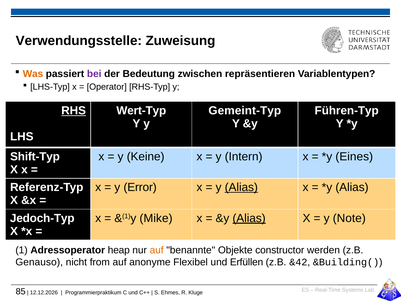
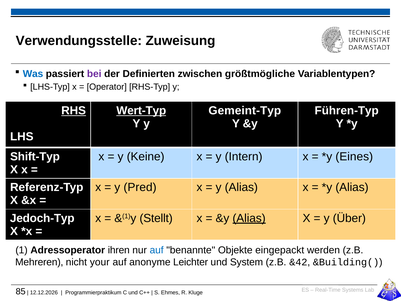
Was colour: orange -> blue (33, 74)
Bedeutung: Bedeutung -> Definierten (149, 74)
repräsentieren: repräsentieren -> größtmögliche (260, 74)
Wert-Typ underline: none -> present (141, 111)
Error: Error -> Pred (140, 187)
Alias underline: present -> none (241, 187)
Mike: Mike -> Stellt (156, 218)
Note: Note -> Über (349, 218)
heap: heap -> ihren (119, 250)
auf colour: orange -> blue (157, 250)
constructor: constructor -> eingepackt (280, 250)
Genauso: Genauso -> Mehreren (39, 262)
from: from -> your (100, 262)
Flexibel: Flexibel -> Leichter (191, 262)
Erfüllen: Erfüllen -> System (247, 262)
